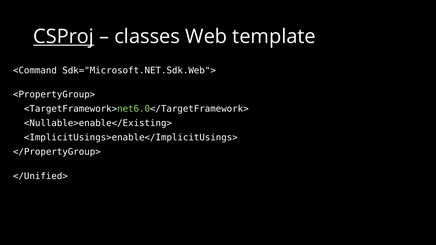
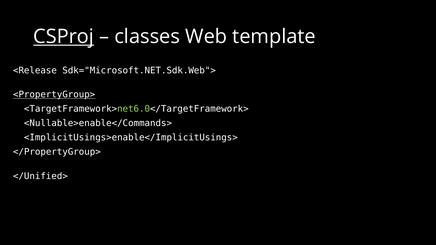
<Command: <Command -> <Release (35, 71)
<PropertyGroup> underline: none -> present (54, 95)
<Nullable>enable</Existing>: <Nullable>enable</Existing> -> <Nullable>enable</Commands> (98, 123)
